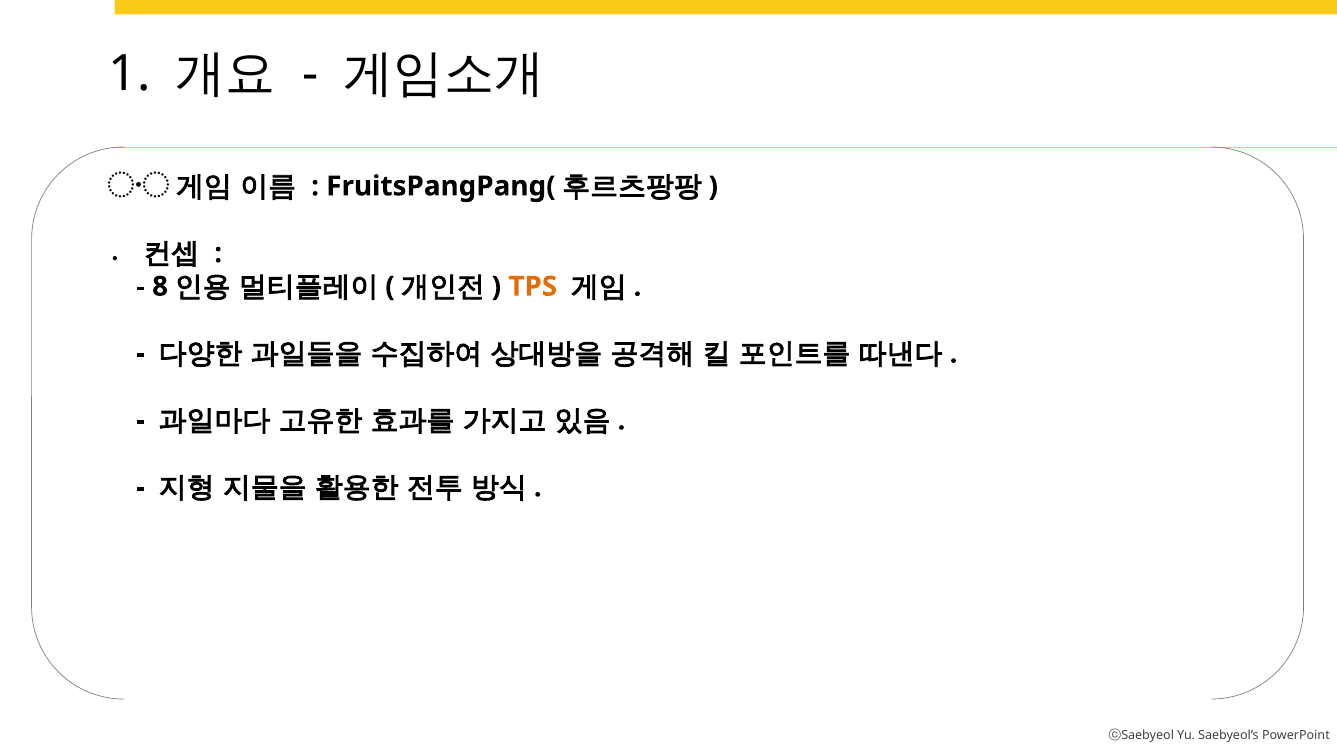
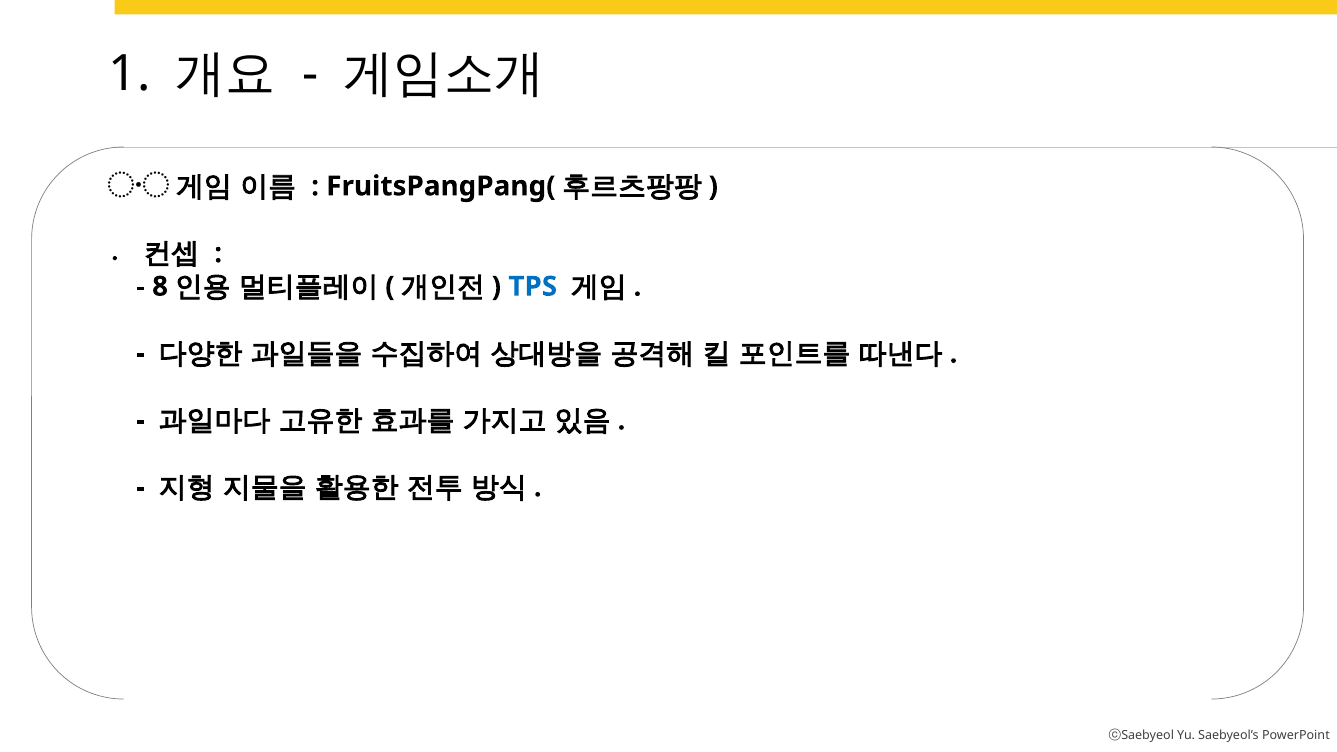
TPS colour: orange -> blue (533, 287)
